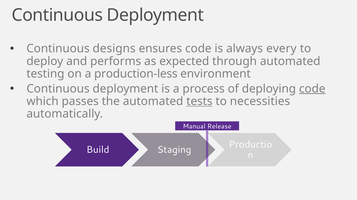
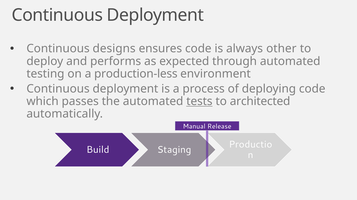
every: every -> other (281, 49)
code underline: present -> none (312, 89)
necessities: necessities -> architected (260, 102)
